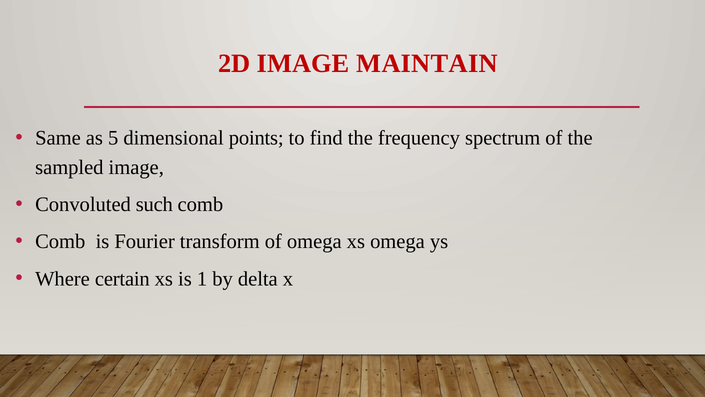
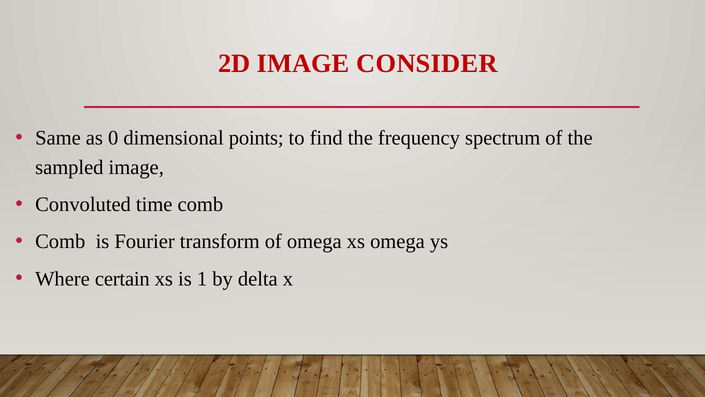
MAINTAIN: MAINTAIN -> CONSIDER (427, 63)
5: 5 -> 0 (113, 138)
such: such -> time (154, 204)
